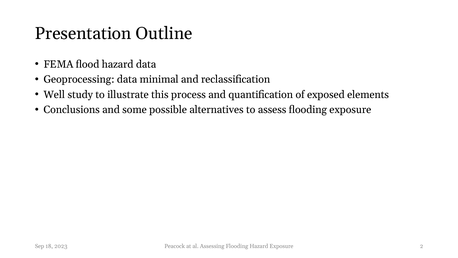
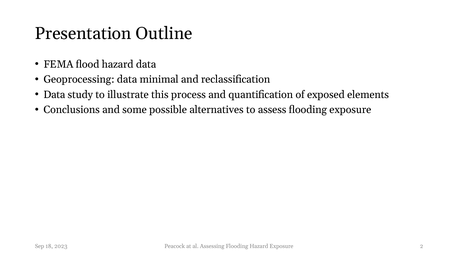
Well: Well -> Data (54, 94)
